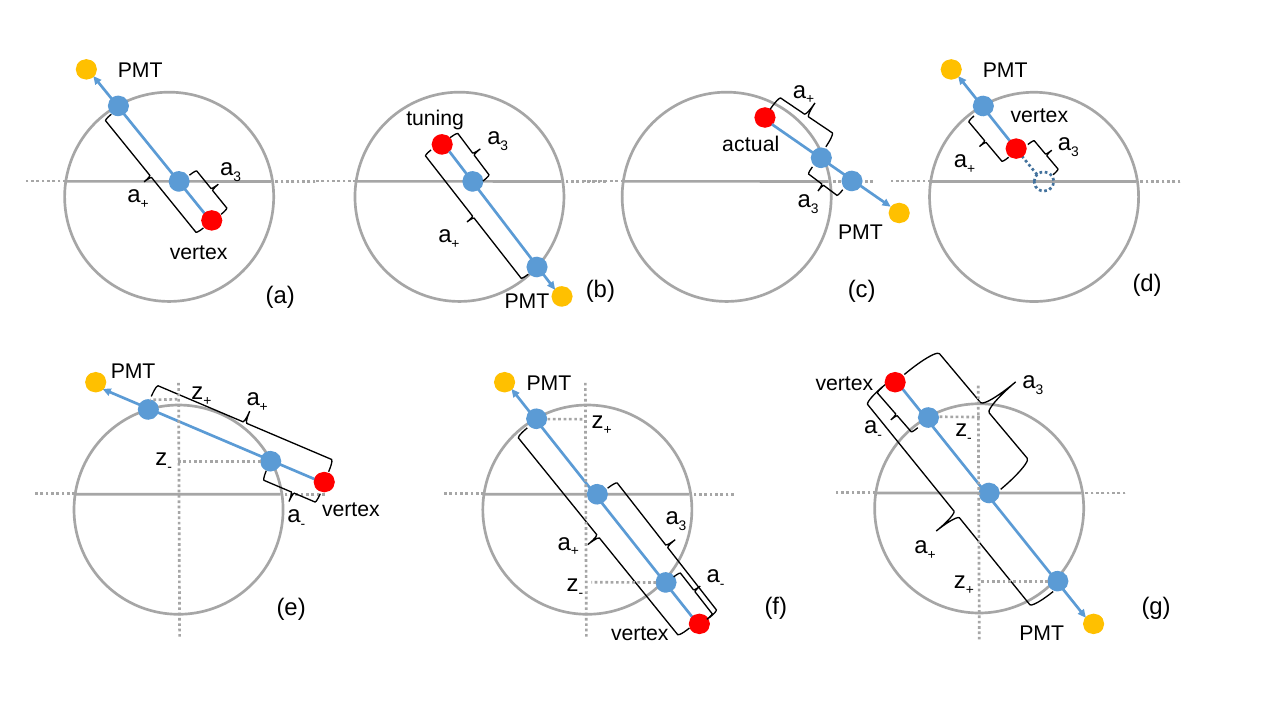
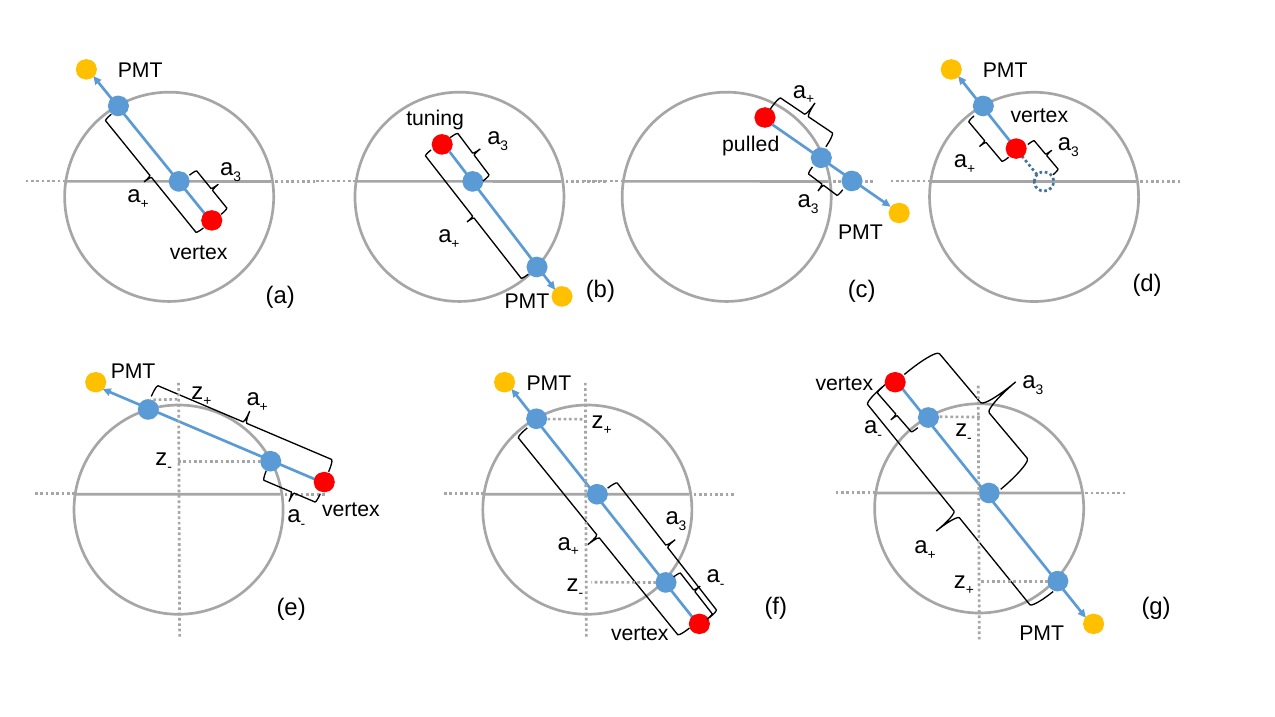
actual: actual -> pulled (751, 144)
